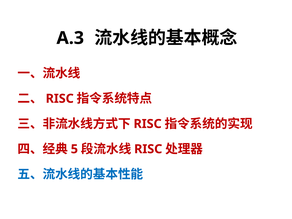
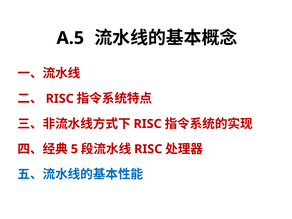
A.3: A.3 -> A.5 (70, 38)
